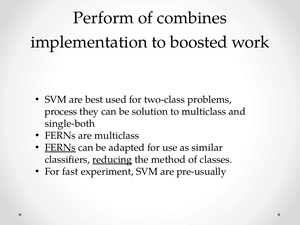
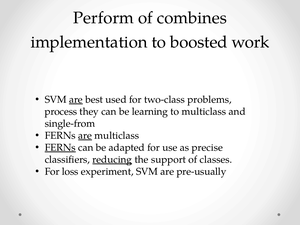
are underline: none -> present (76, 100)
solution: solution -> learning (150, 112)
single-both: single-both -> single-from (70, 124)
are underline: none -> present (85, 136)
similar: similar -> precise (207, 148)
method: method -> support (168, 160)
fast: fast -> loss (70, 172)
